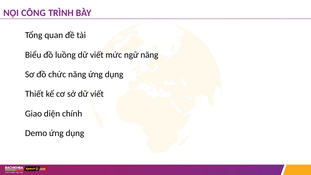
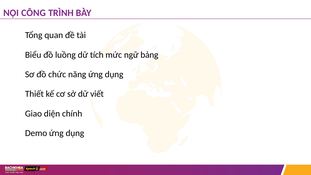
luồng dữ viết: viết -> tích (97, 55)
ngữ năng: năng -> bảng (149, 55)
